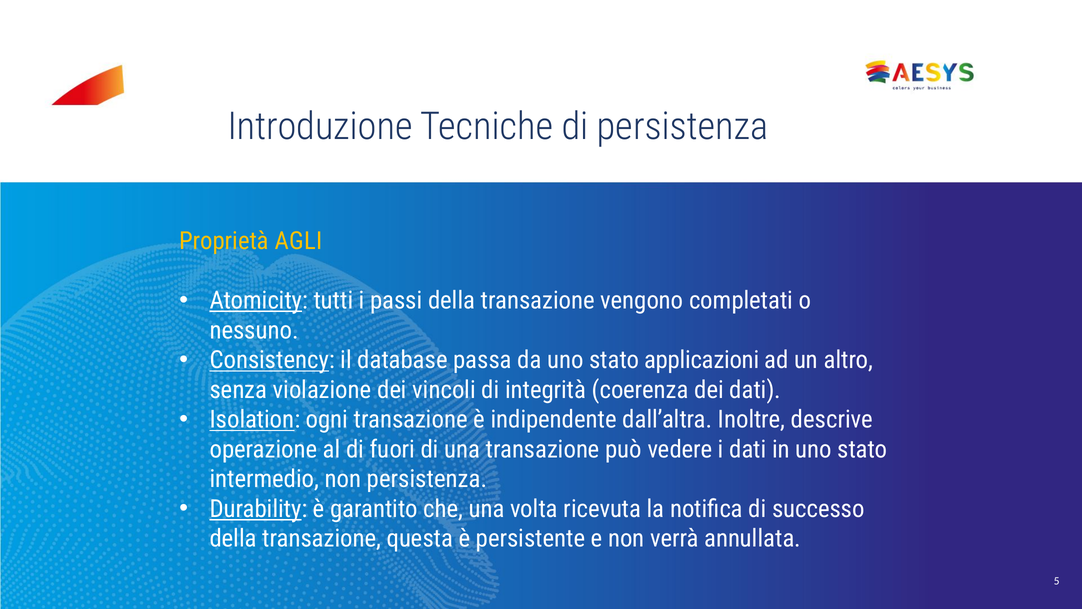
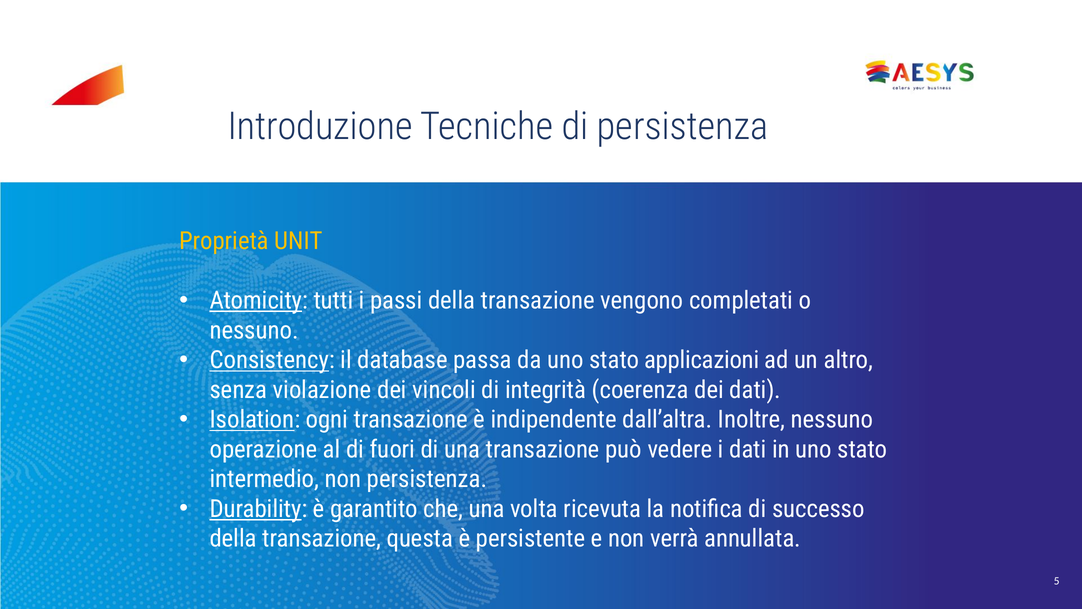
AGLI: AGLI -> UNIT (299, 241)
Inoltre descrive: descrive -> nessuno (832, 419)
